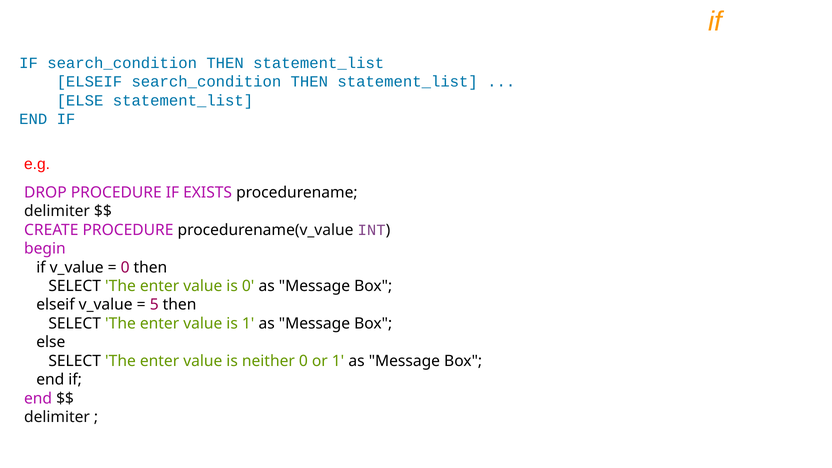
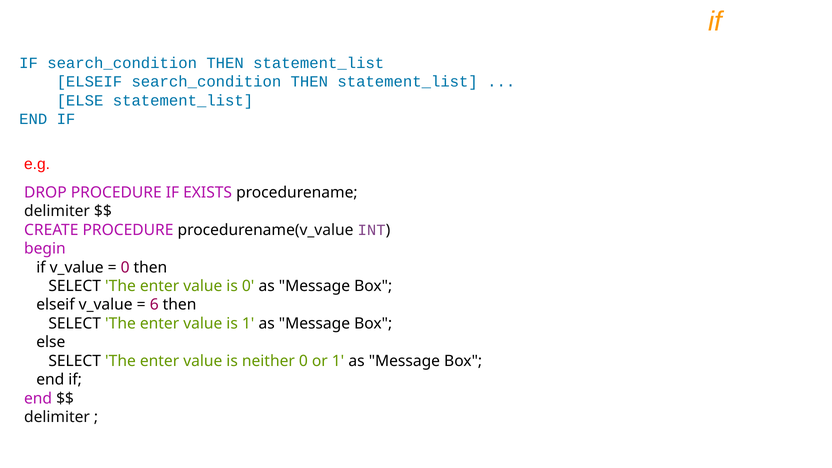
5: 5 -> 6 (154, 305)
